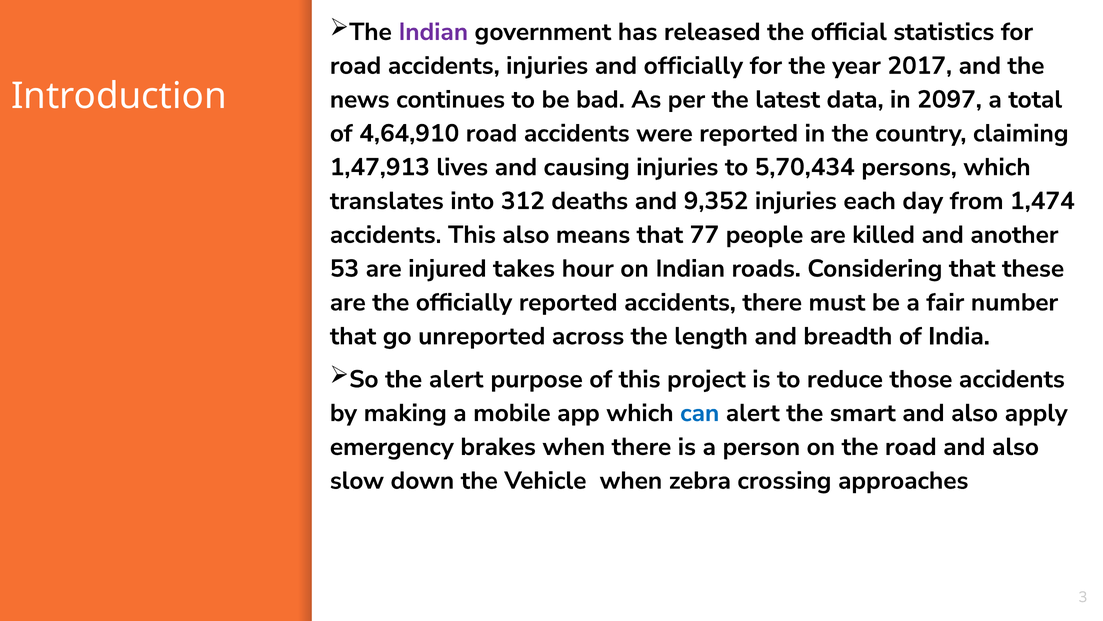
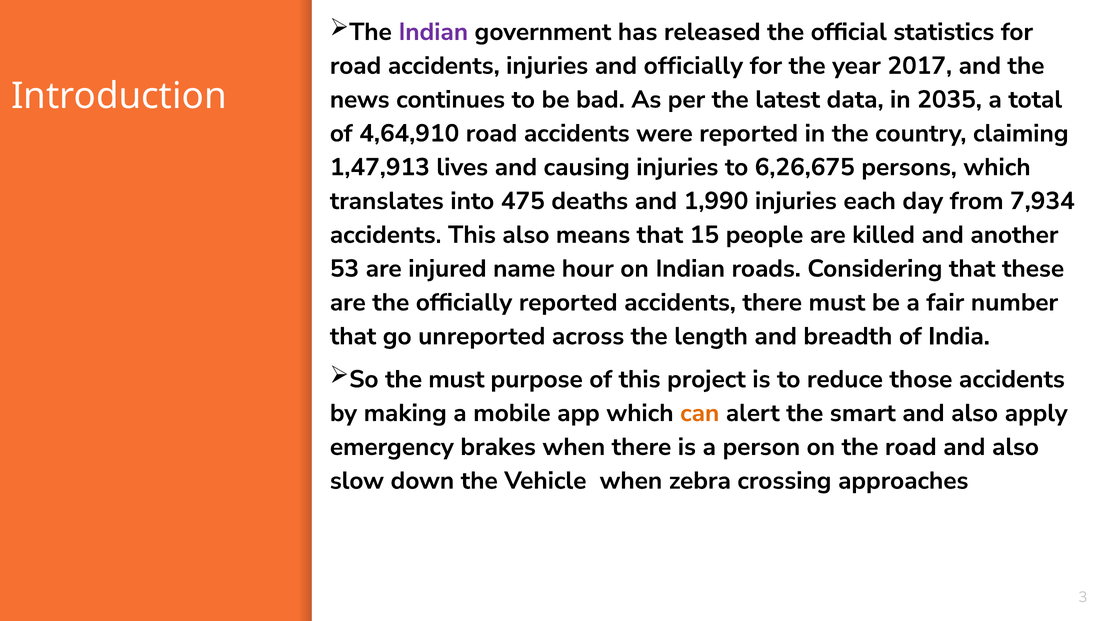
2097: 2097 -> 2035 (950, 99)
5,70,434: 5,70,434 -> 6,26,675 (805, 167)
312: 312 -> 475 (523, 201)
9,352: 9,352 -> 1,990 (716, 201)
1,474: 1,474 -> 7,934 (1042, 201)
77: 77 -> 15 (704, 235)
takes: takes -> name (524, 268)
the alert: alert -> must (456, 379)
can colour: blue -> orange (700, 413)
